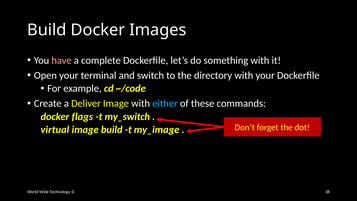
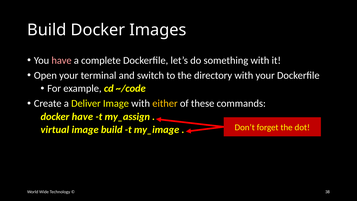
either colour: light blue -> yellow (165, 103)
docker flags: flags -> have (82, 117)
my_switch: my_switch -> my_assign (127, 117)
